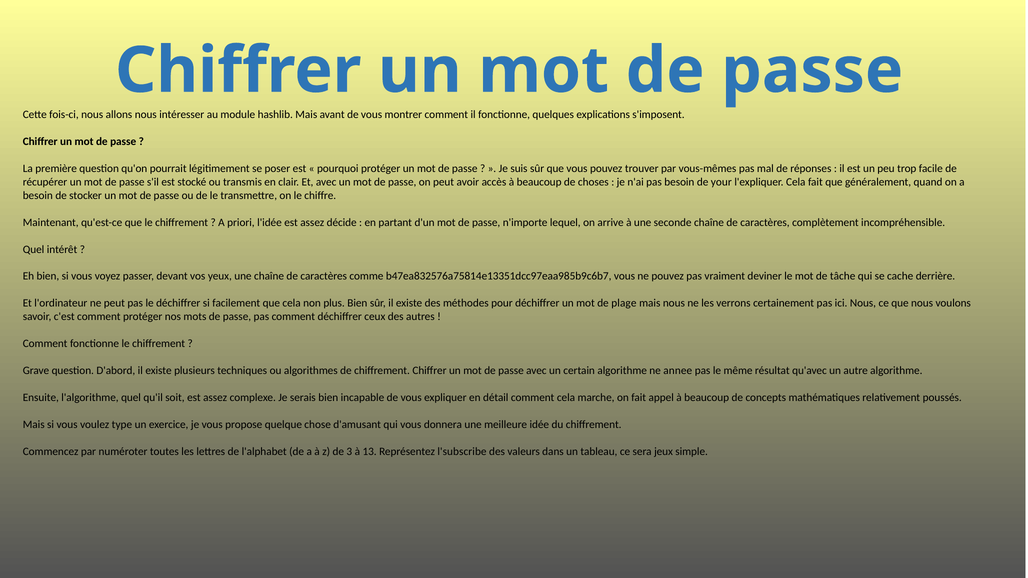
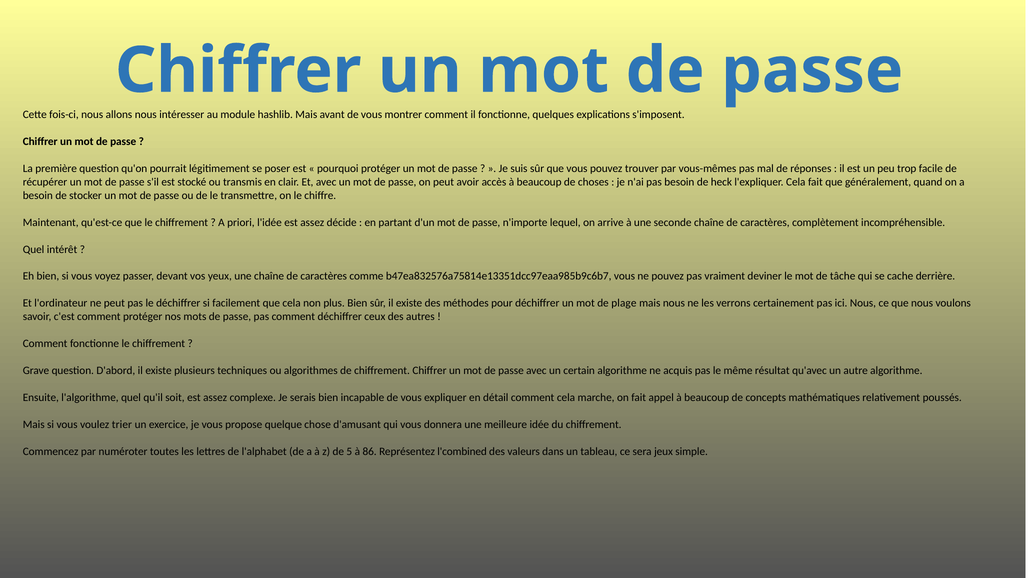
your: your -> heck (721, 182)
annee: annee -> acquis (678, 371)
type: type -> trier (122, 425)
3: 3 -> 5 (349, 452)
13: 13 -> 86 (370, 452)
l'subscribe: l'subscribe -> l'combined (462, 452)
